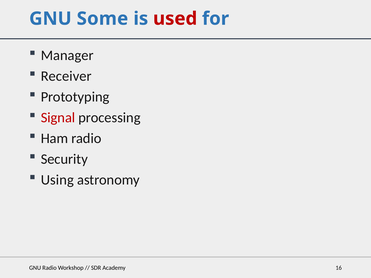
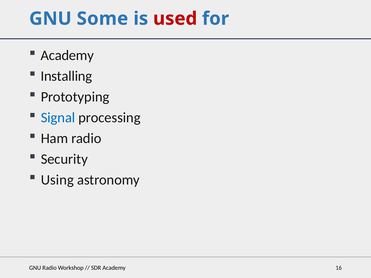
Manager: Manager -> Academy (67, 56)
Receiver: Receiver -> Installing (66, 76)
Signal colour: red -> blue (58, 118)
